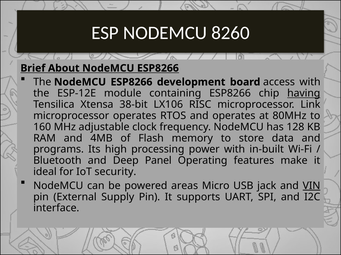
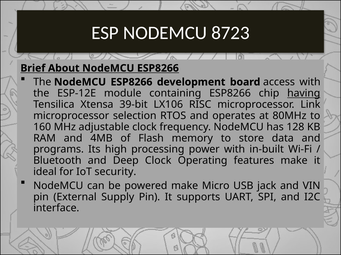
8260: 8260 -> 8723 (230, 33)
38-bit: 38-bit -> 39-bit (134, 105)
microprocessor operates: operates -> selection (135, 116)
Deep Panel: Panel -> Clock (158, 161)
powered areas: areas -> make (185, 186)
VIN underline: present -> none (312, 186)
